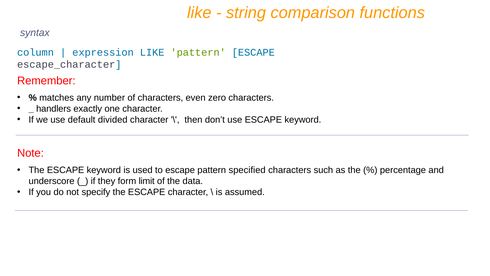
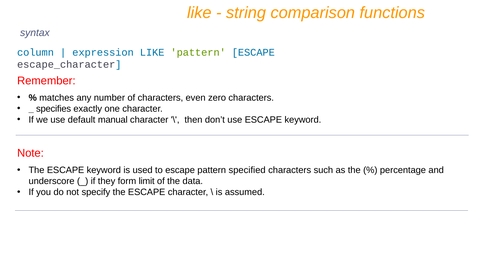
handlers: handlers -> specifies (54, 109)
divided: divided -> manual (113, 120)
